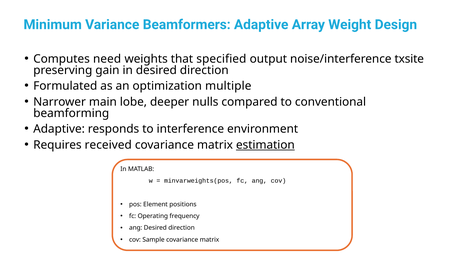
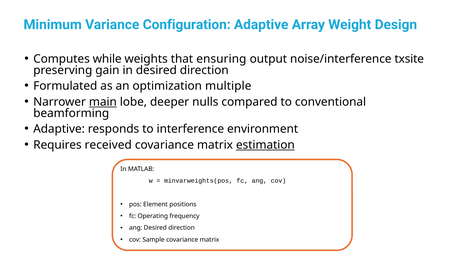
Beamformers: Beamformers -> Configuration (187, 25)
need: need -> while (107, 59)
specified: specified -> ensuring (221, 59)
main underline: none -> present (103, 102)
